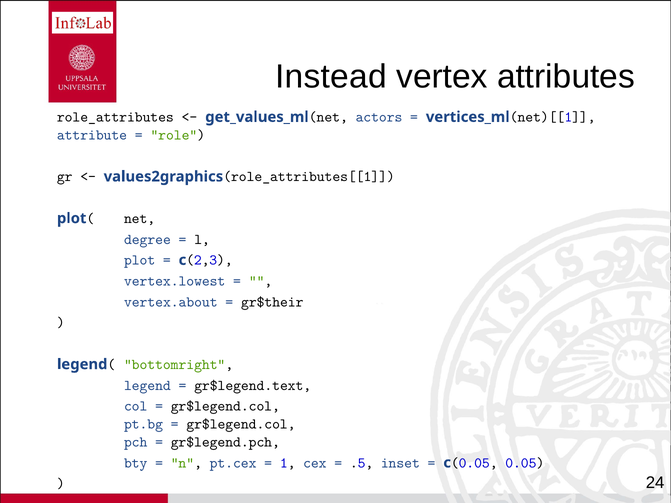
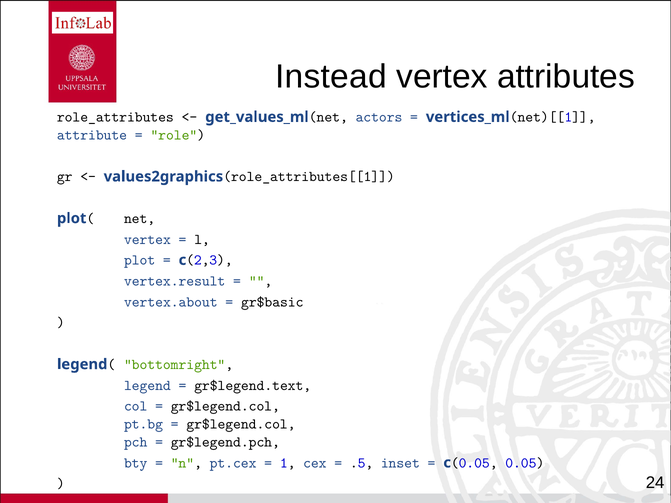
degree: degree -> vertex (147, 239)
vertex.lowest: vertex.lowest -> vertex.result (175, 281)
gr$their: gr$their -> gr$basic (272, 302)
